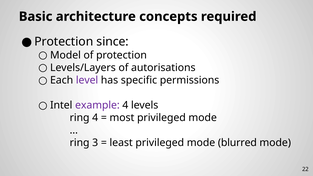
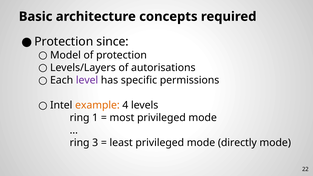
example colour: purple -> orange (97, 105)
ring 4: 4 -> 1 (95, 118)
blurred: blurred -> directly (237, 143)
